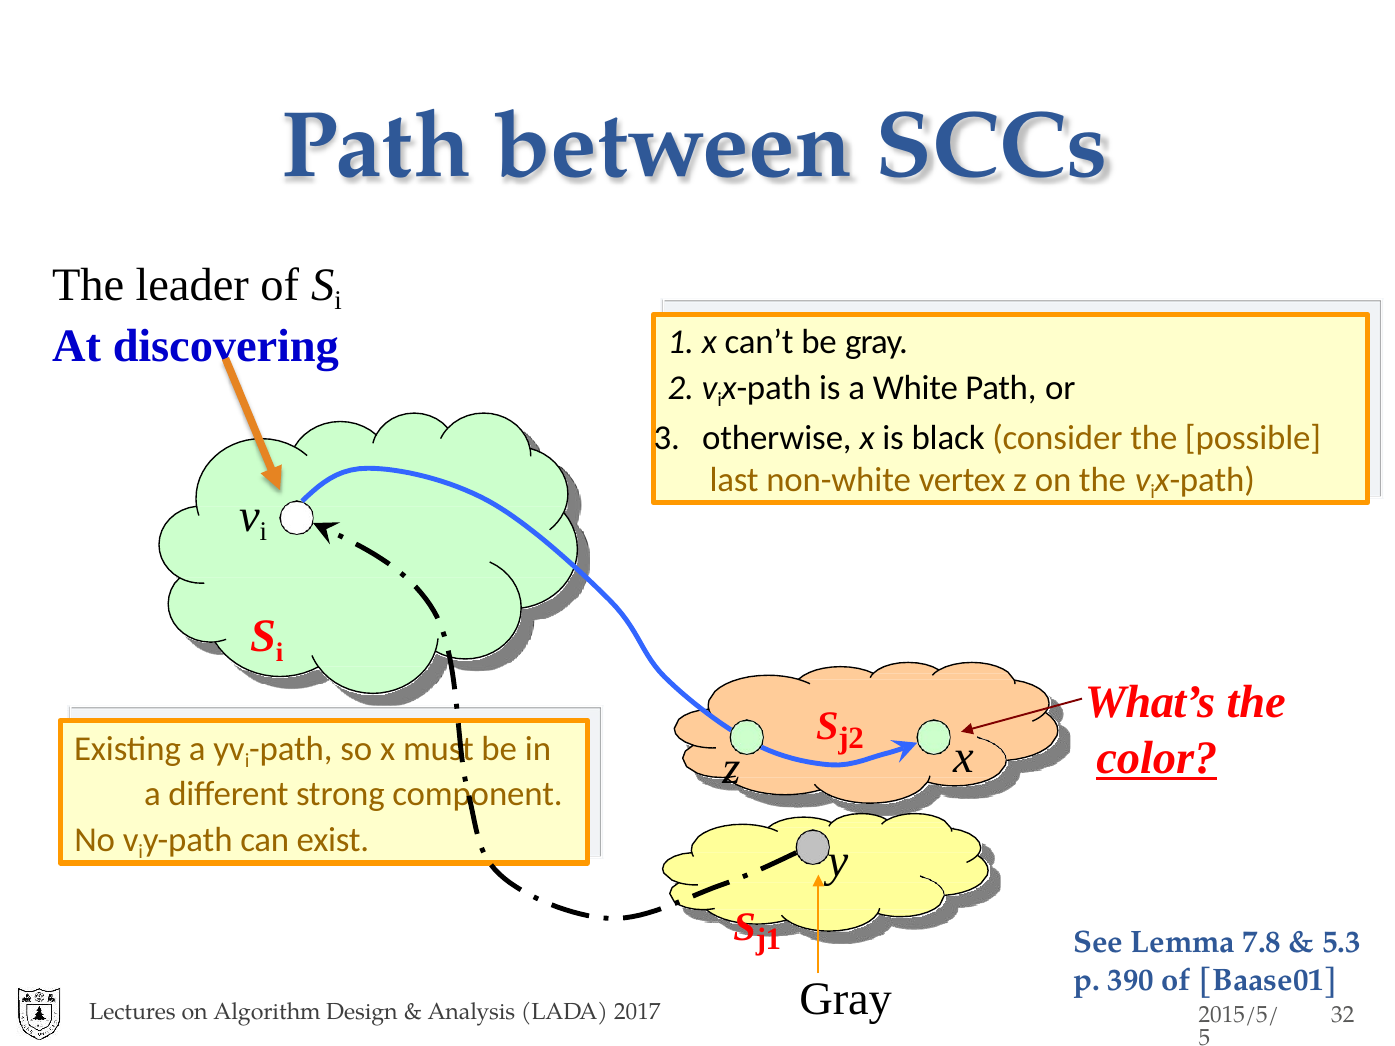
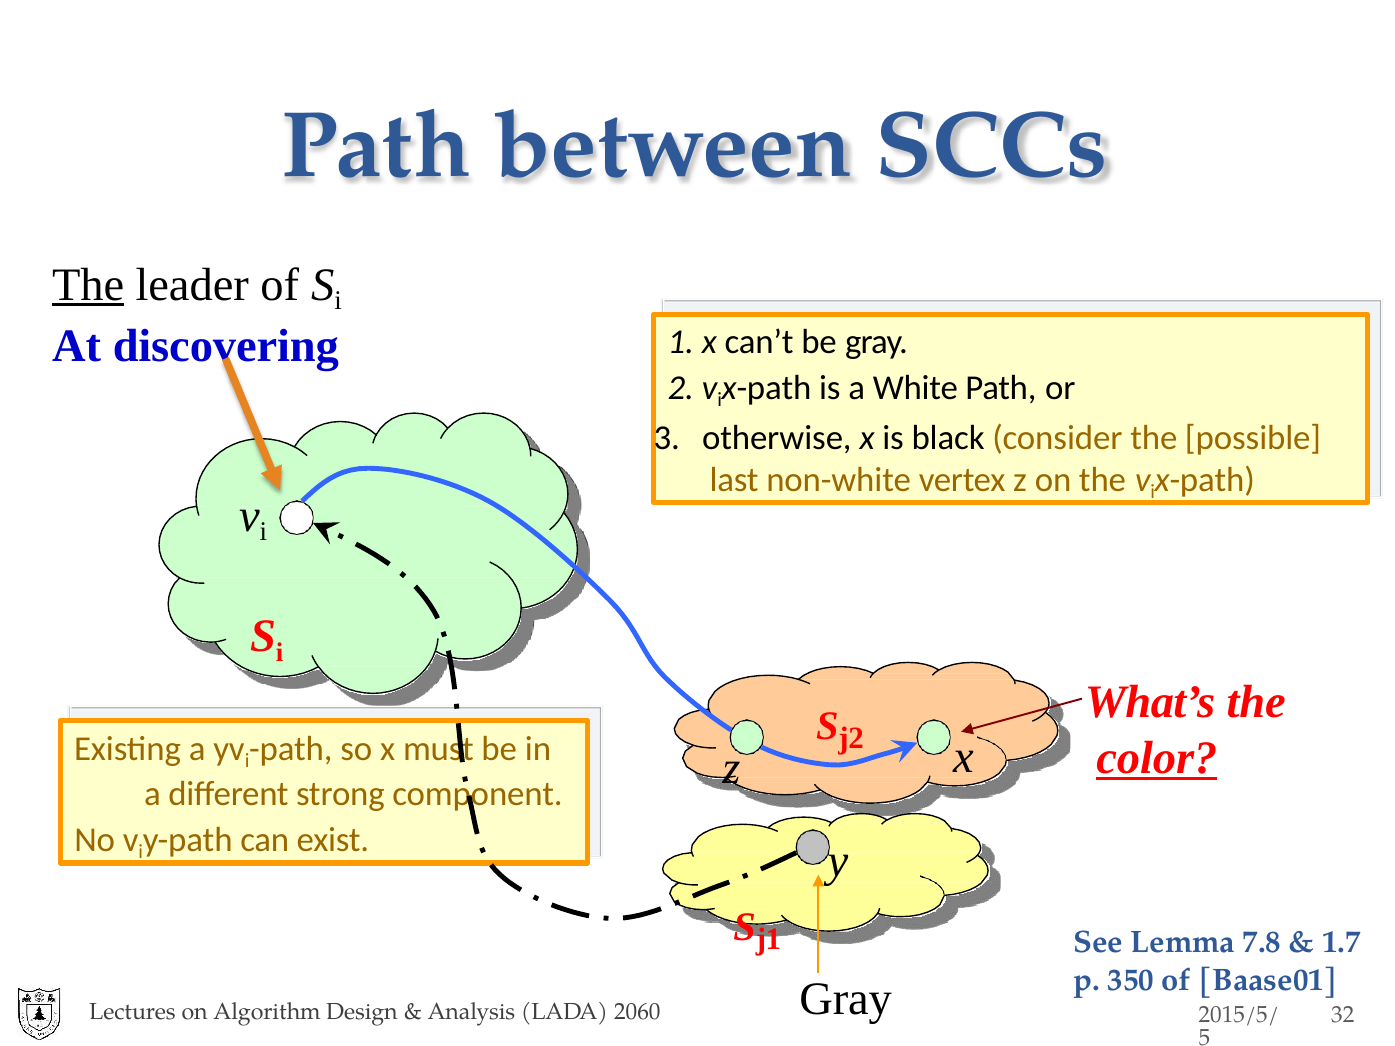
The underline: none -> present (88, 285)
5.3: 5.3 -> 1.7 (1341, 943)
390: 390 -> 350 (1131, 980)
2017: 2017 -> 2060 (637, 1012)
